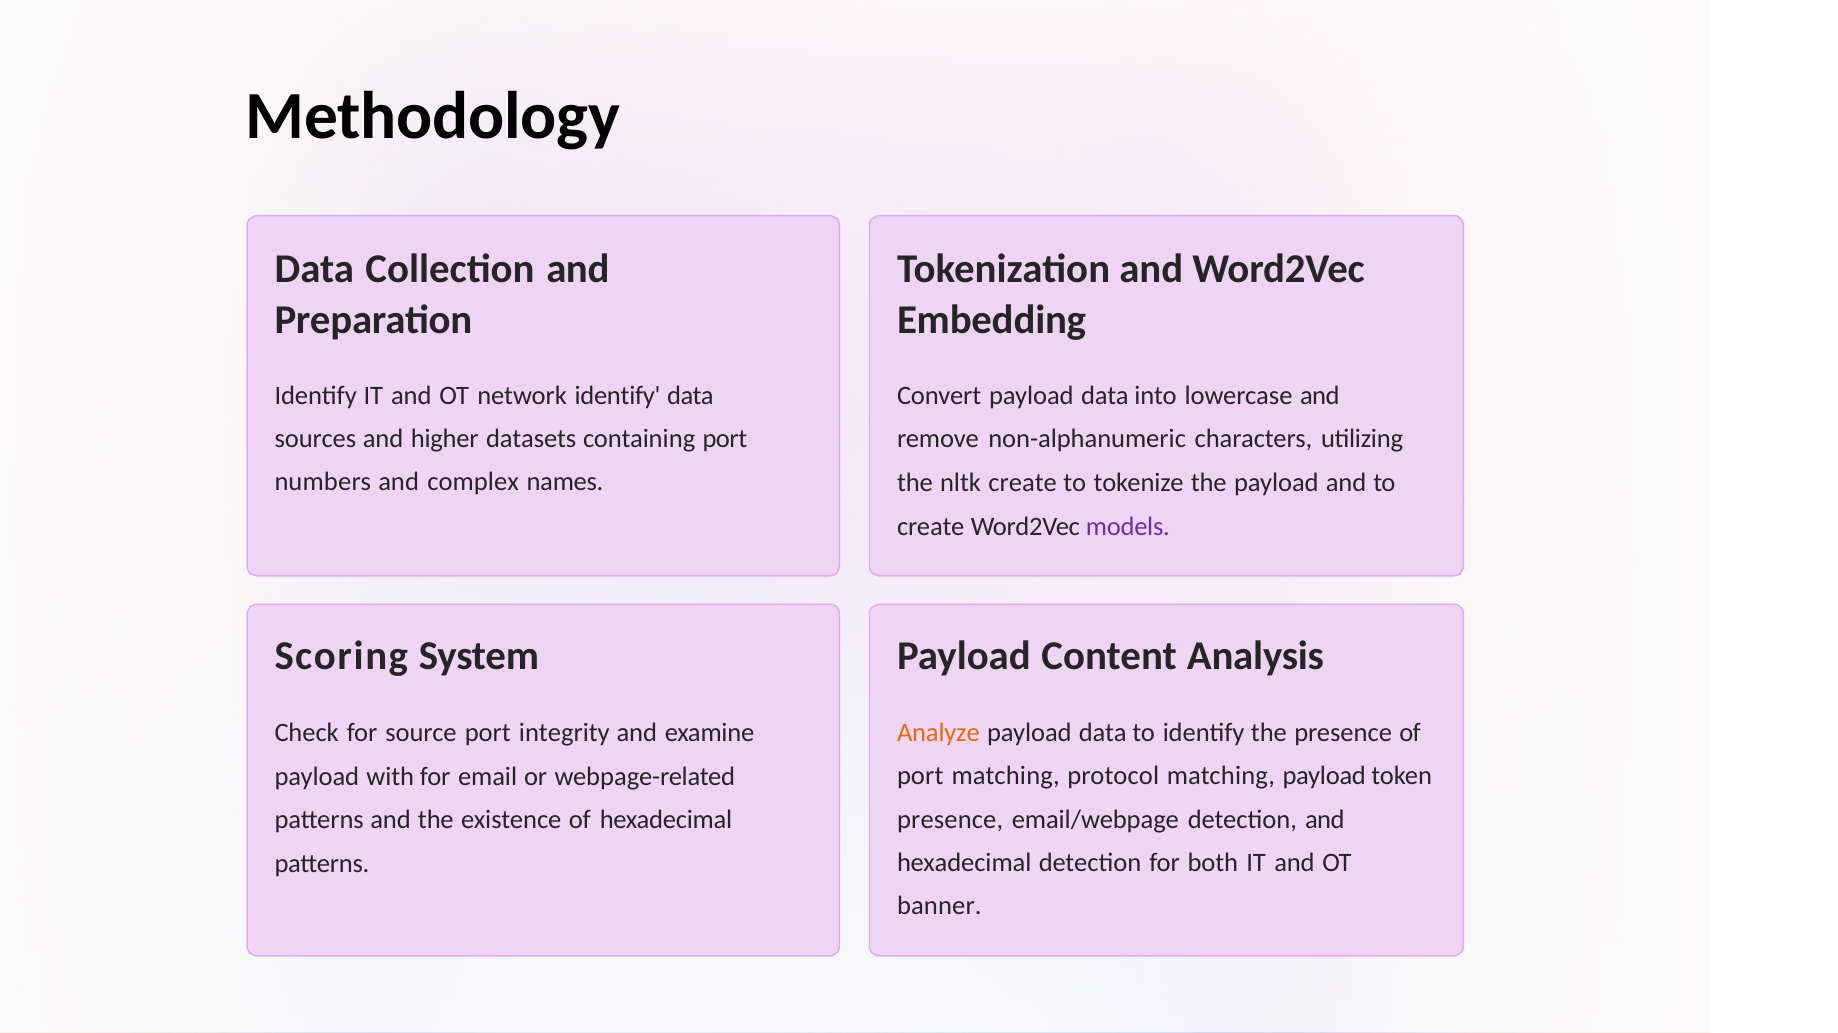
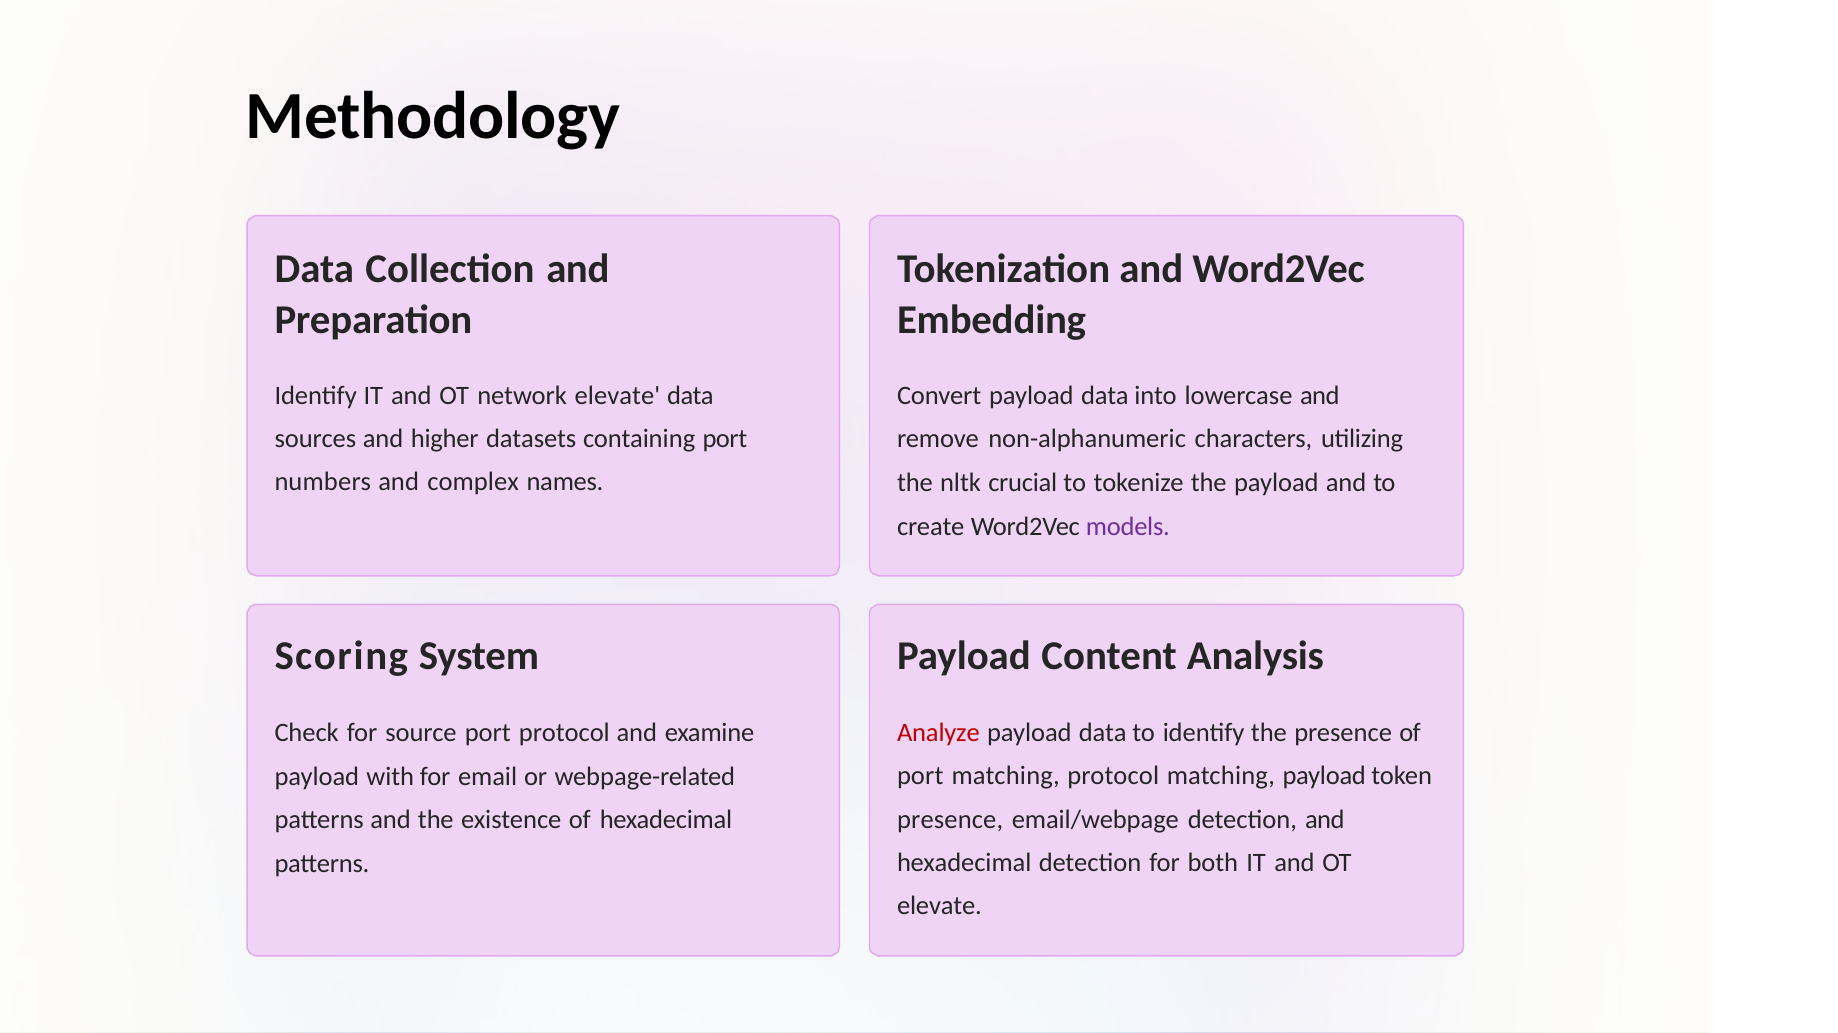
network identify: identify -> elevate (617, 396)
nltk create: create -> crucial (1023, 483)
port integrity: integrity -> protocol (564, 733)
Analyze colour: orange -> red (938, 733)
banner: banner -> elevate (939, 907)
